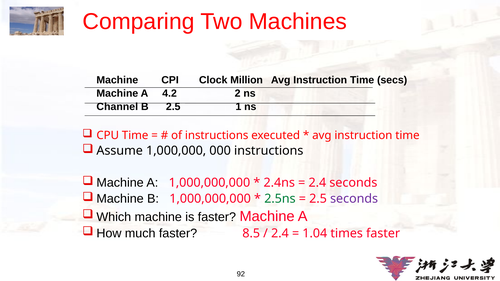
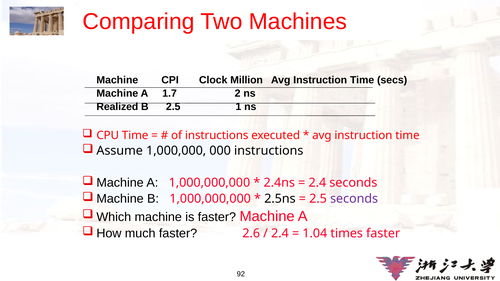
4.2: 4.2 -> 1.7 (170, 93)
Channel: Channel -> Realized (117, 107)
2.5ns colour: green -> black (280, 199)
8.5: 8.5 -> 2.6 (251, 234)
